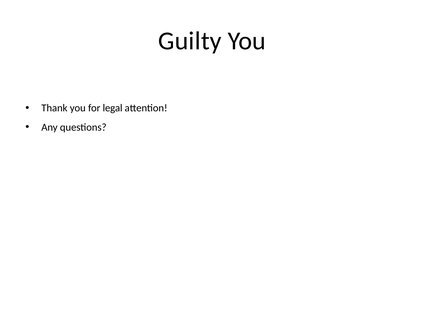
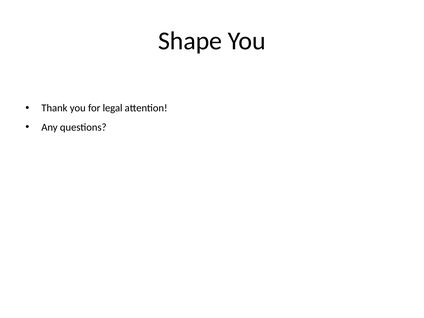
Guilty: Guilty -> Shape (190, 41)
